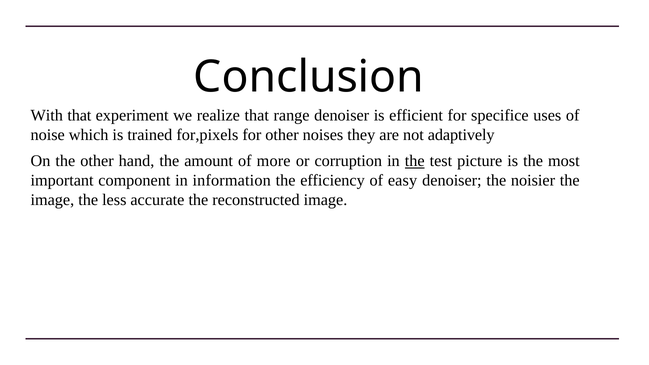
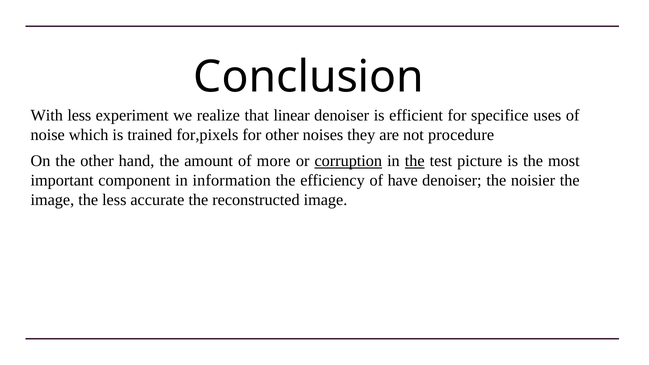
With that: that -> less (79, 115)
range: range -> linear (292, 115)
adaptively: adaptively -> procedure (461, 135)
corruption underline: none -> present (348, 161)
easy: easy -> have (403, 180)
